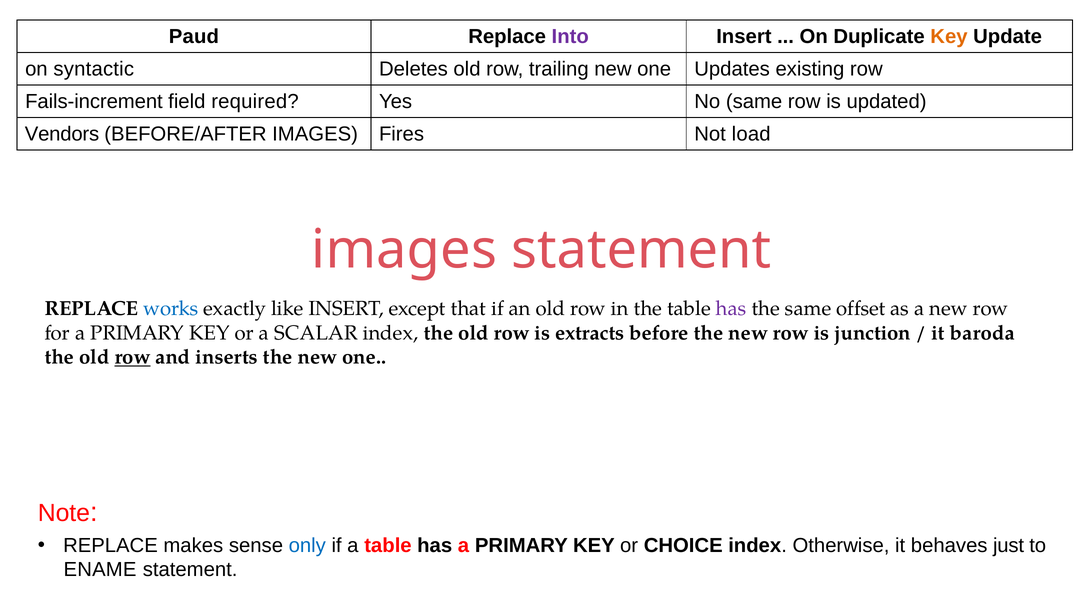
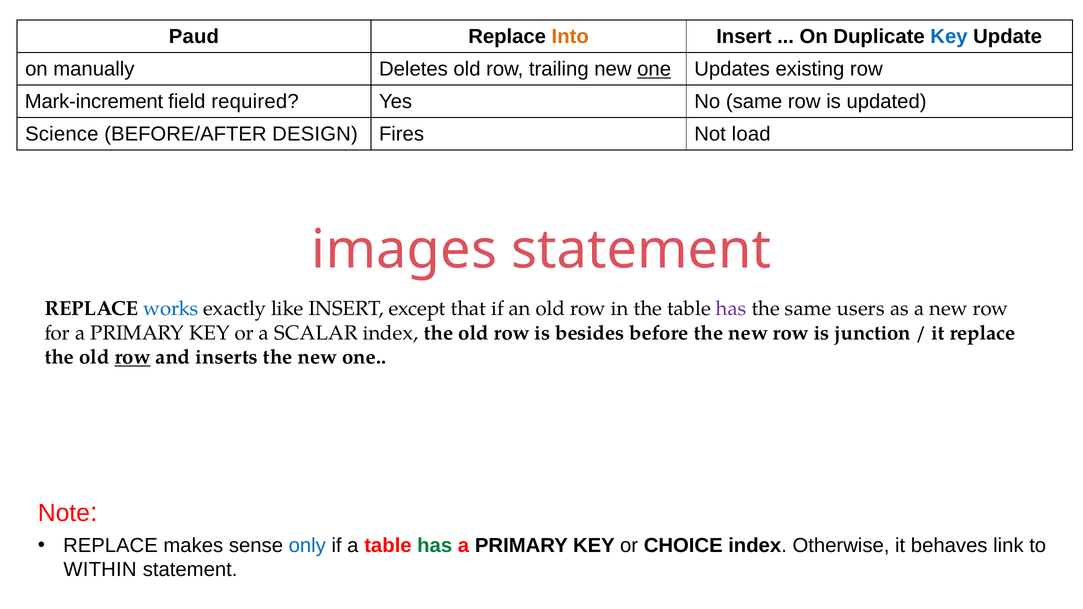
Into colour: purple -> orange (570, 37)
Key colour: orange -> blue (949, 37)
syntactic: syntactic -> manually (94, 69)
one underline: none -> present (654, 69)
Fails-increment: Fails-increment -> Mark-increment (94, 102)
Vendors: Vendors -> Science (62, 134)
BEFORE/AFTER IMAGES: IMAGES -> DESIGN (315, 134)
offset: offset -> users (861, 309)
extracts: extracts -> besides (590, 333)
it baroda: baroda -> replace (982, 333)
has colour: black -> green (435, 546)
just: just -> link (1008, 546)
ENAME: ENAME -> WITHIN (100, 570)
